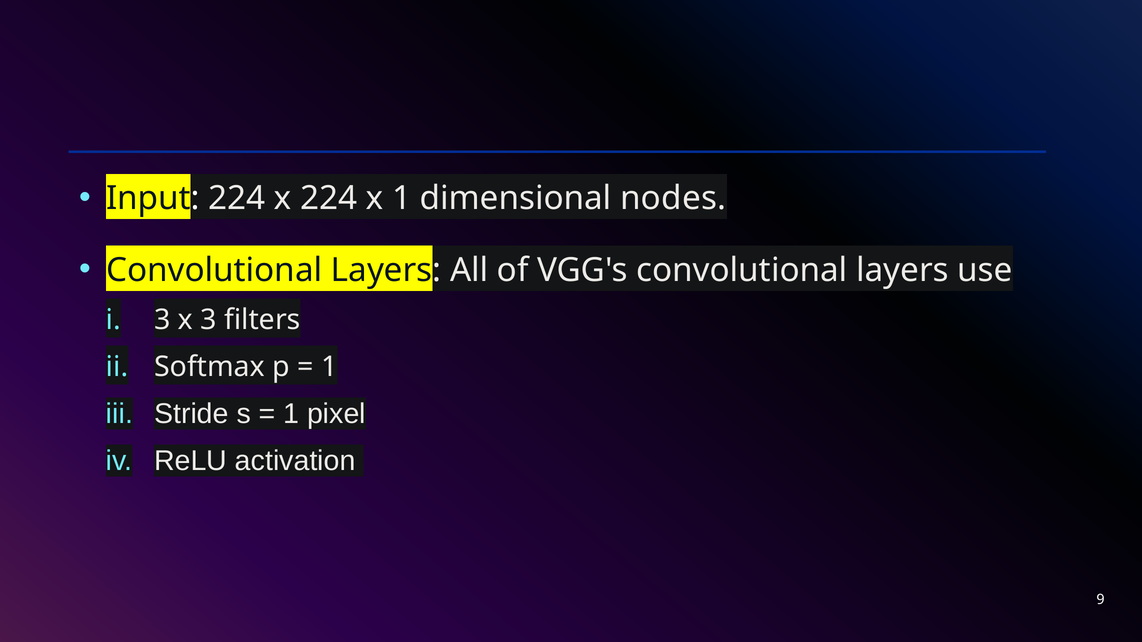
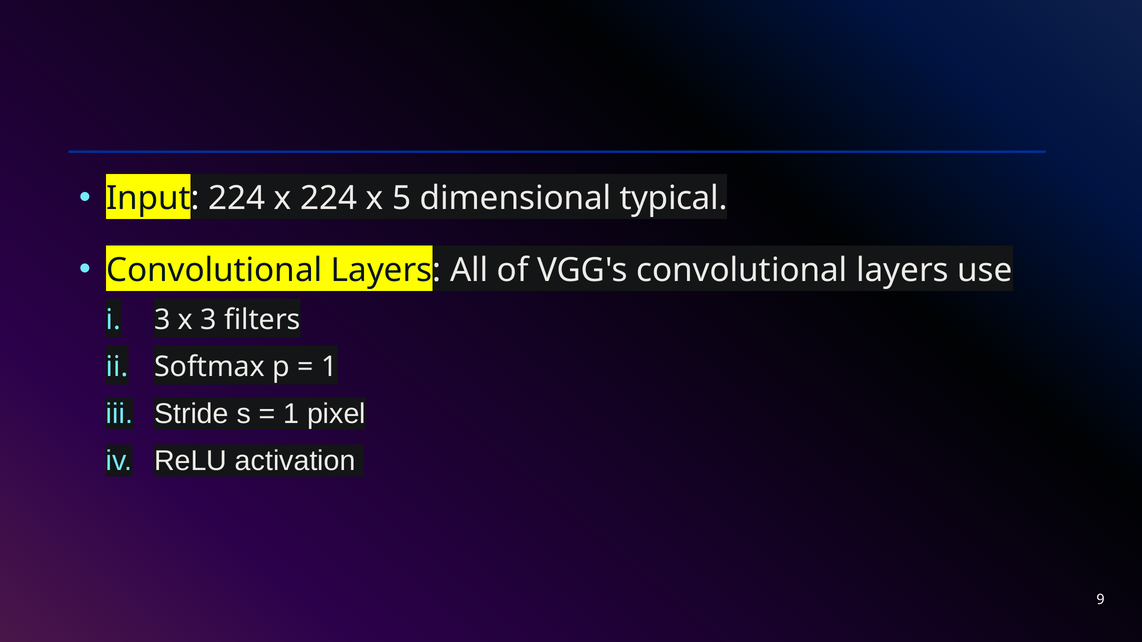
x 1: 1 -> 5 (402, 199)
nodes: nodes -> typical (674, 199)
